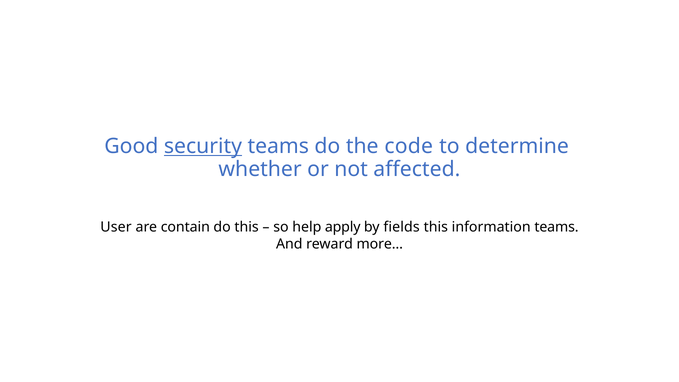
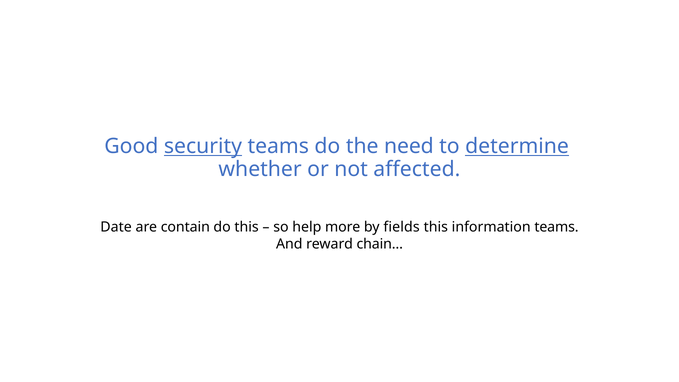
code: code -> need (409, 146)
determine underline: none -> present (517, 146)
User: User -> Date (116, 227)
apply: apply -> more (343, 227)
more…: more… -> chain… (380, 244)
